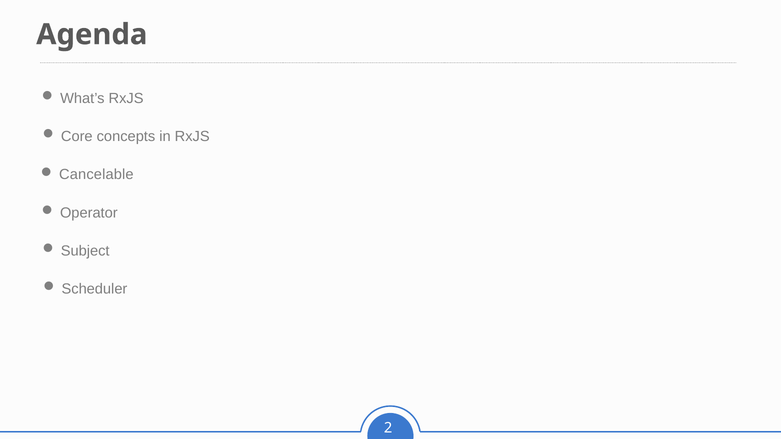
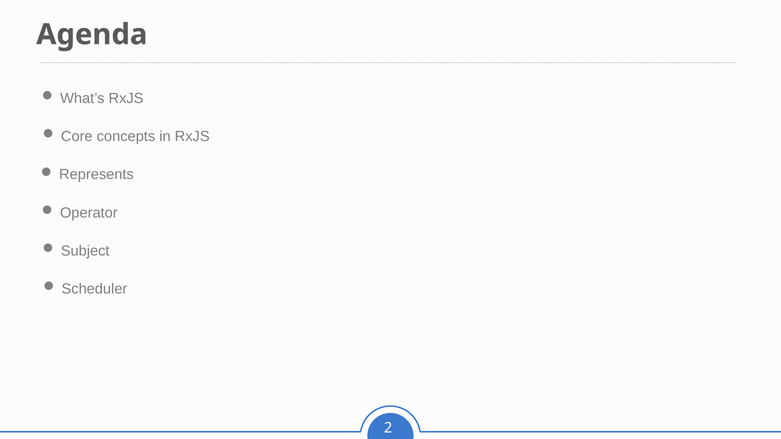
Cancelable: Cancelable -> Represents (96, 175)
